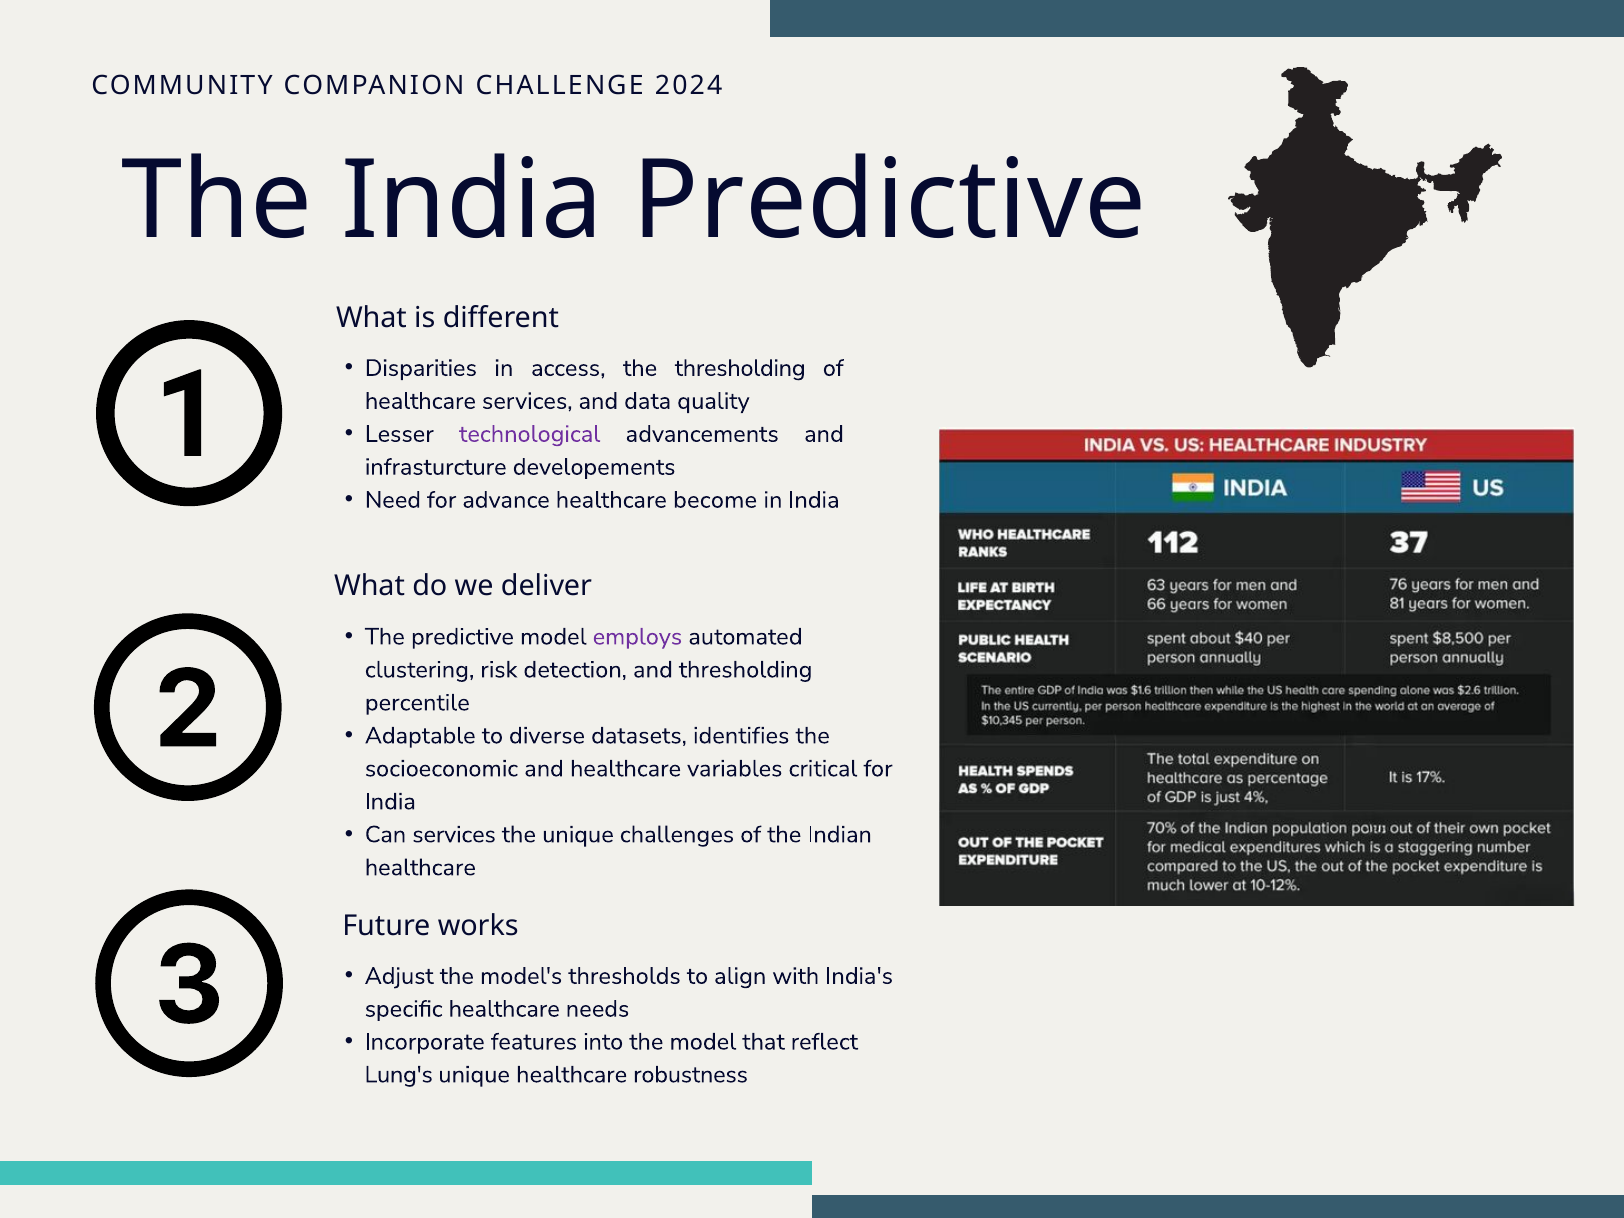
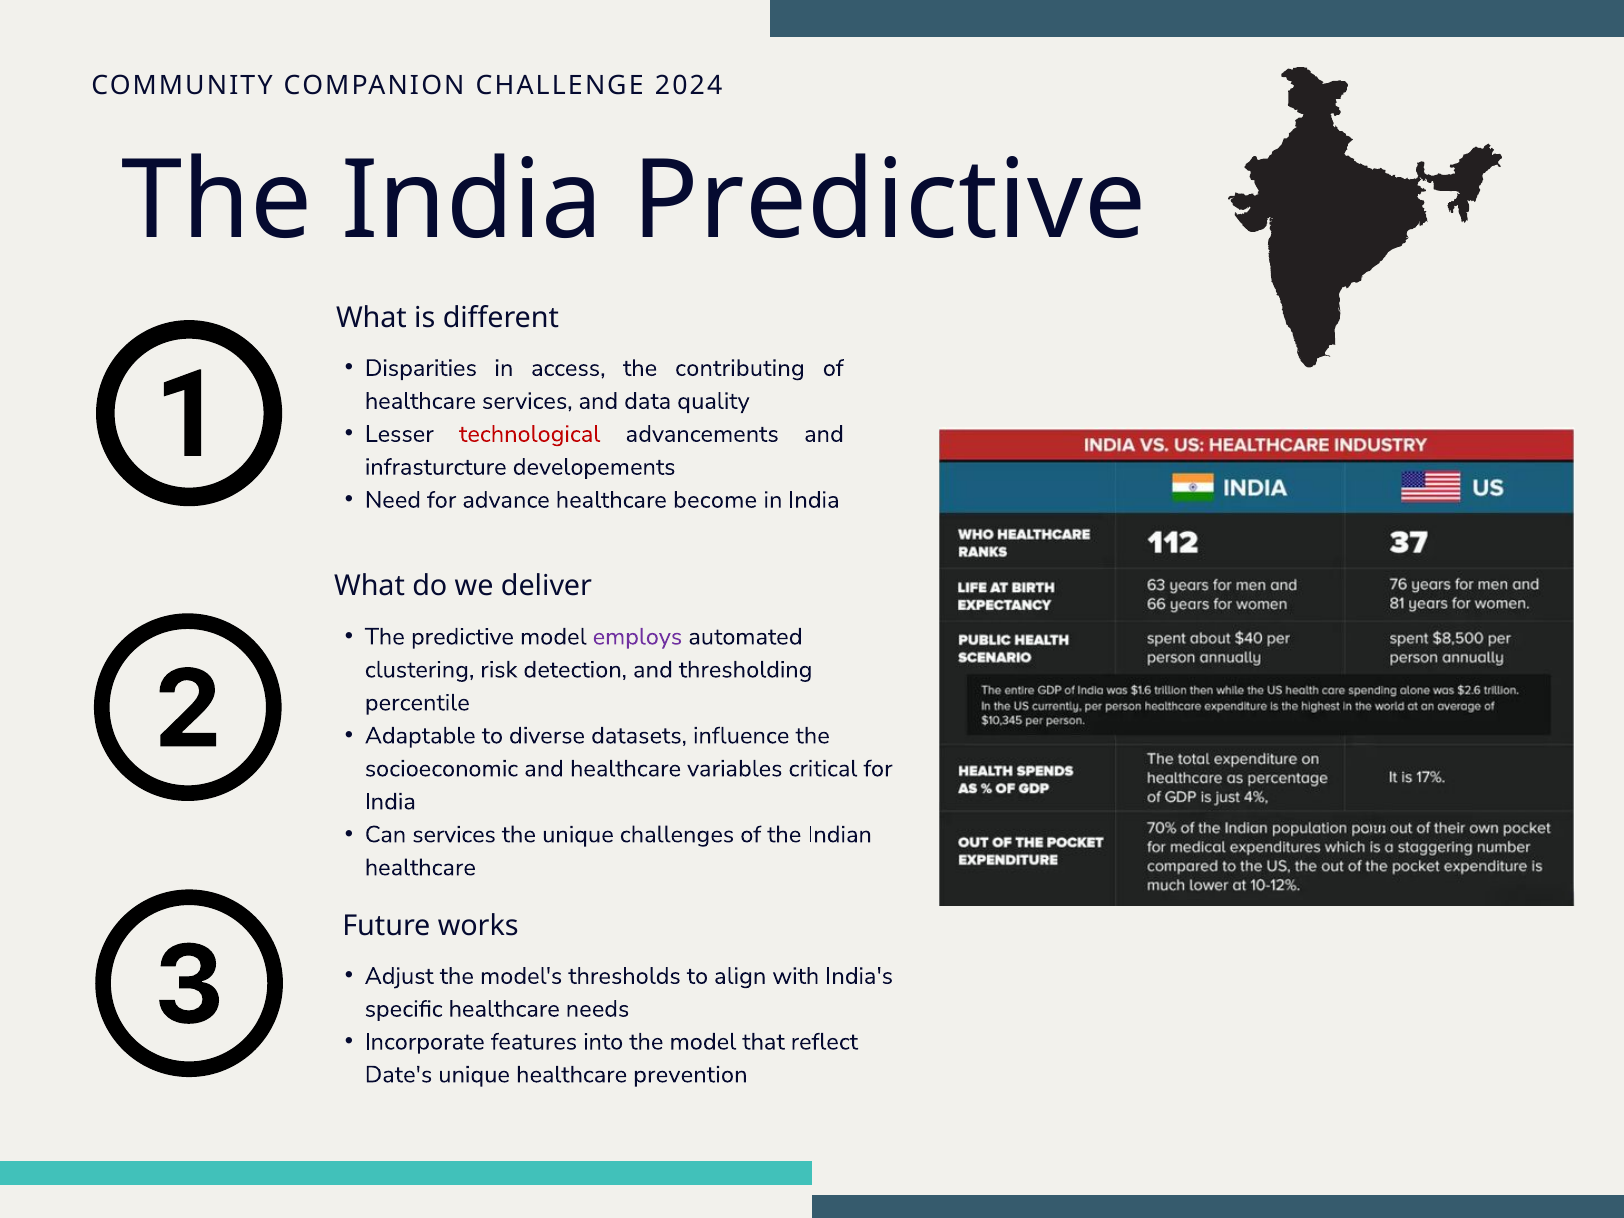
the thresholding: thresholding -> contributing (740, 368)
technological colour: purple -> red (530, 434)
identifies: identifies -> influence (741, 736)
Lung's: Lung's -> Date's (399, 1075)
robustness: robustness -> prevention (690, 1075)
